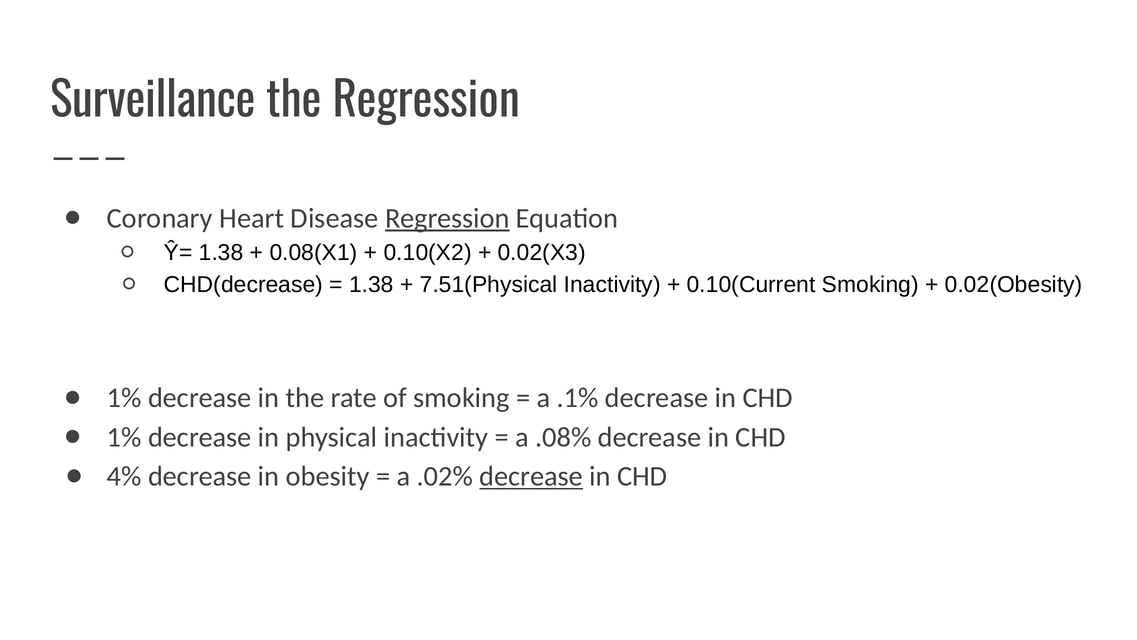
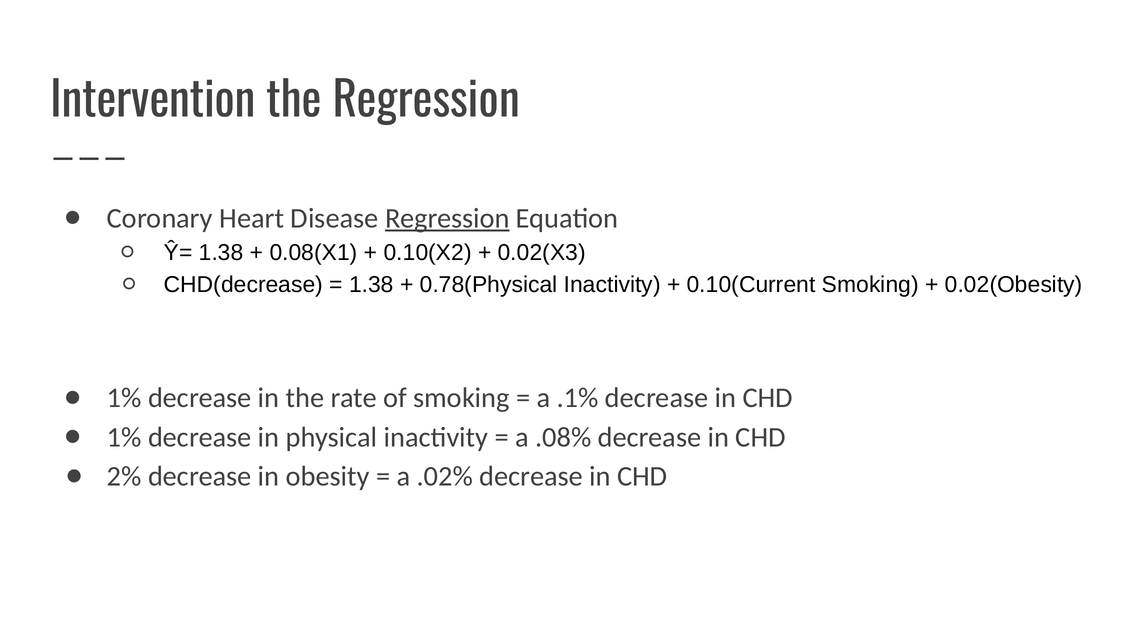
Surveillance: Surveillance -> Intervention (153, 101)
7.51(Physical: 7.51(Physical -> 0.78(Physical (489, 284)
4%: 4% -> 2% (124, 476)
decrease underline: present -> none (531, 476)
